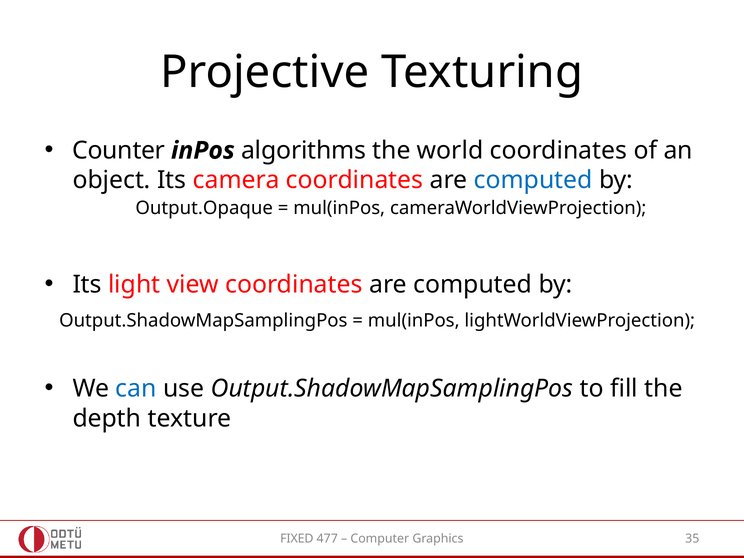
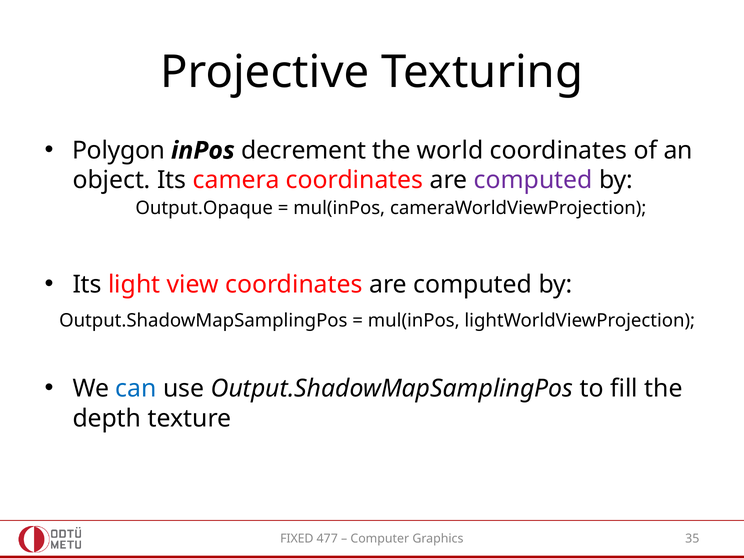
Counter: Counter -> Polygon (119, 151)
algorithms: algorithms -> decrement (304, 151)
computed colour: blue -> purple (533, 180)
